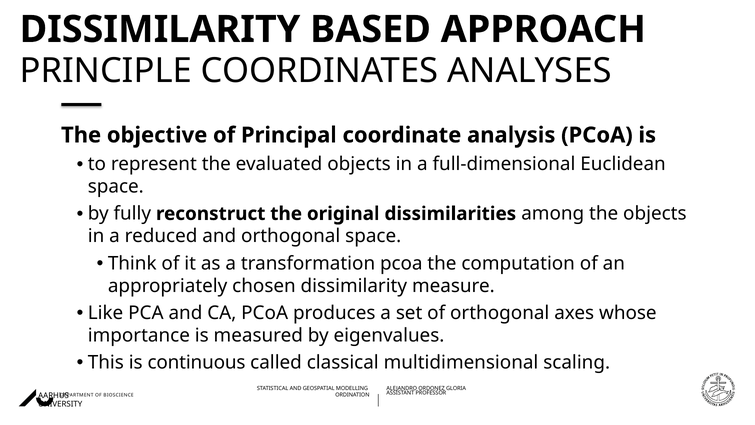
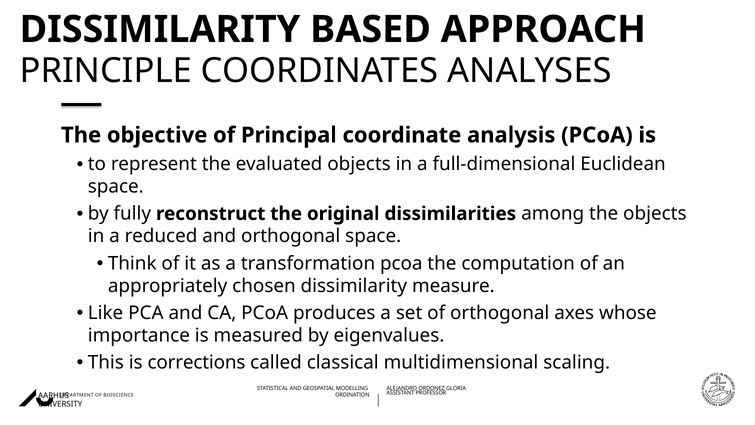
continuous: continuous -> corrections (197, 362)
